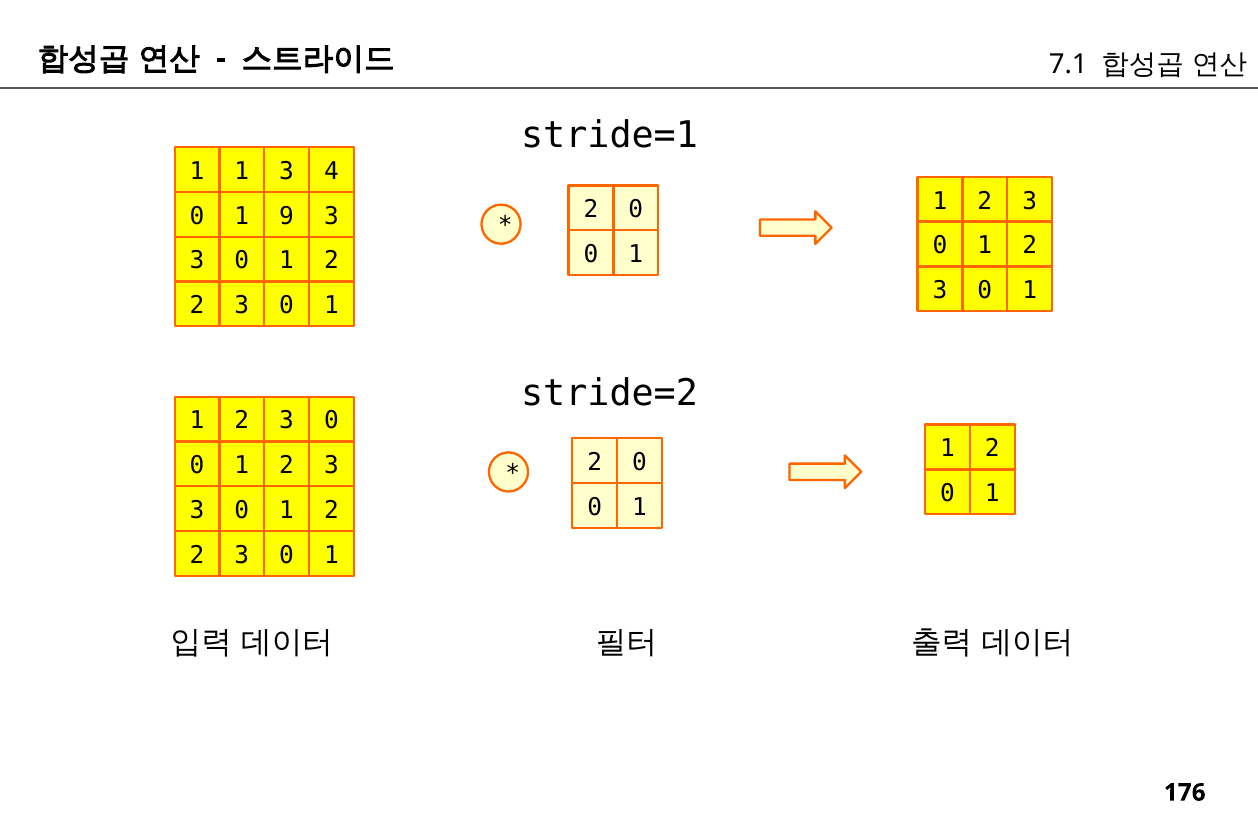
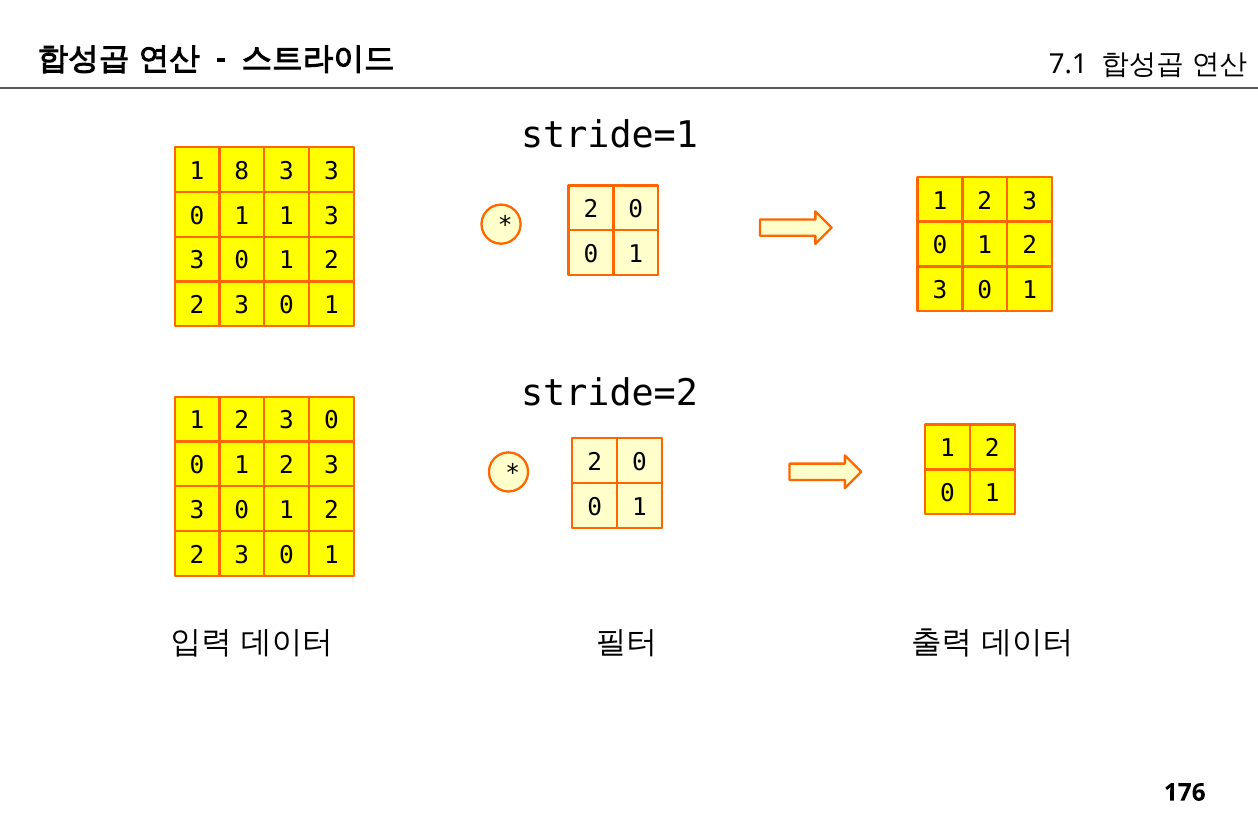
1: 1 -> 8 (242, 171)
4: 4 -> 3 (331, 171)
9: 9 -> 1 (287, 216)
